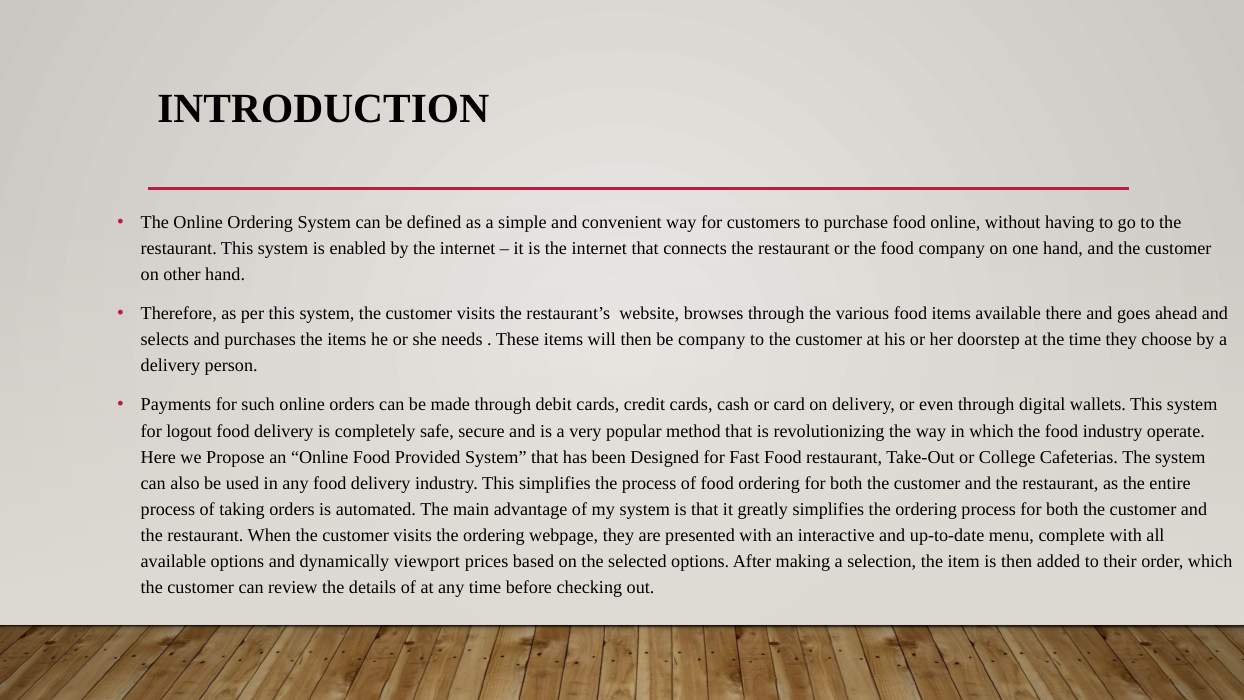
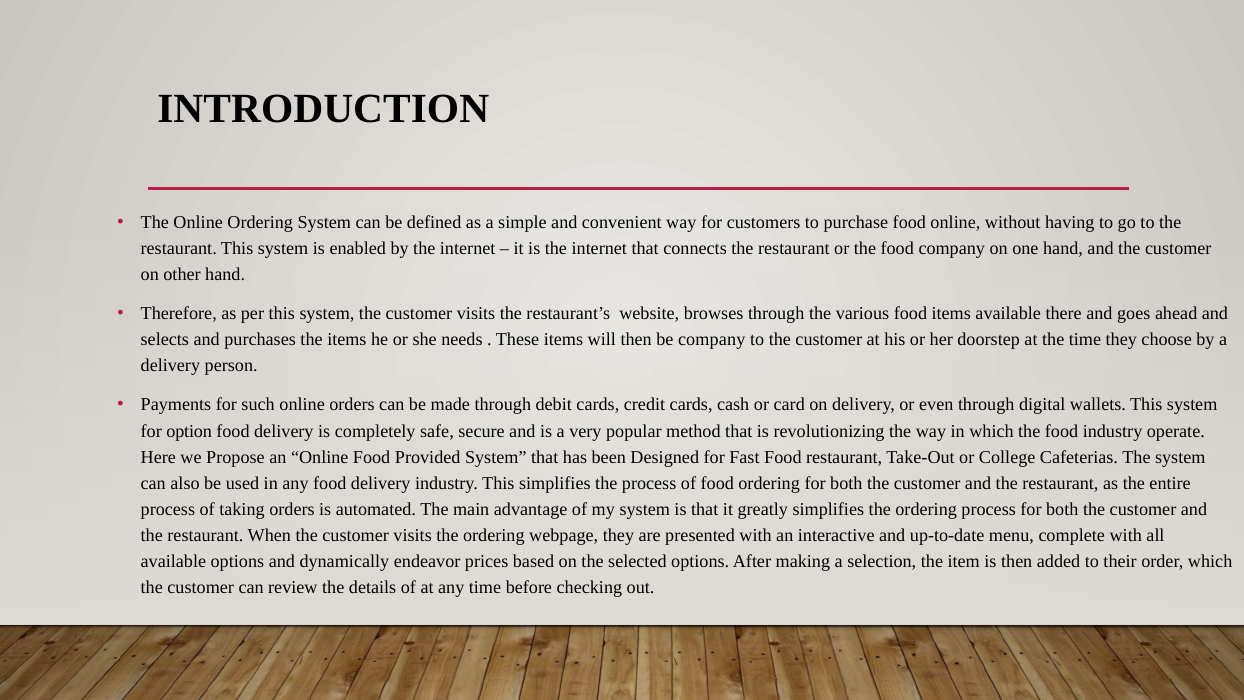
logout: logout -> option (189, 431)
viewport: viewport -> endeavor (427, 562)
